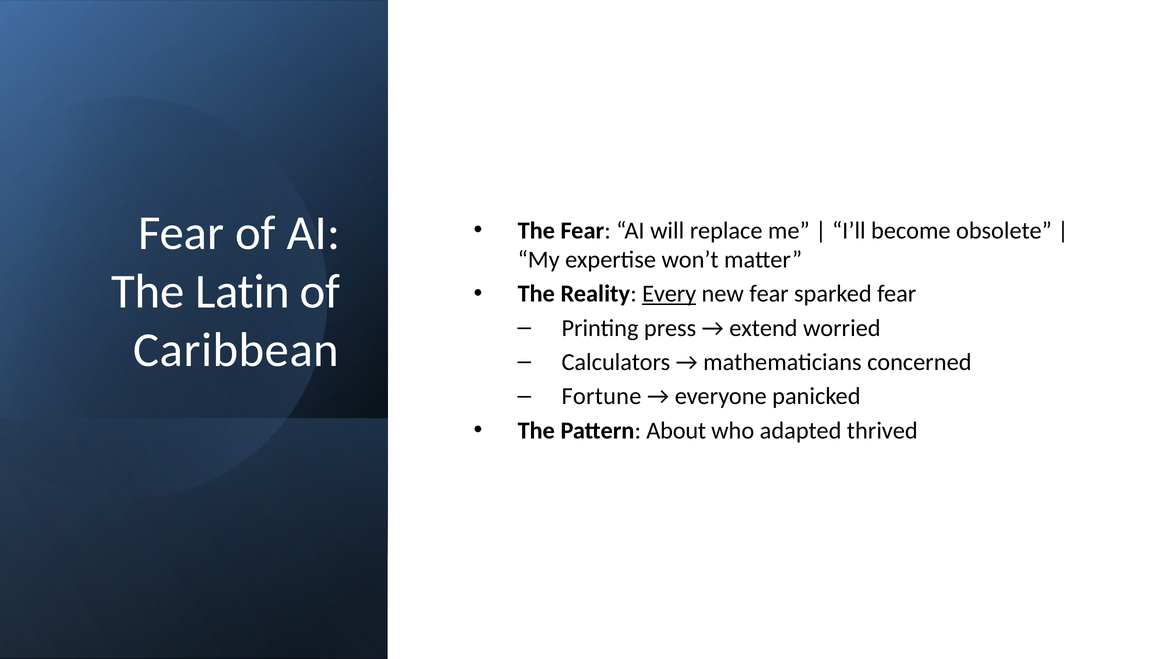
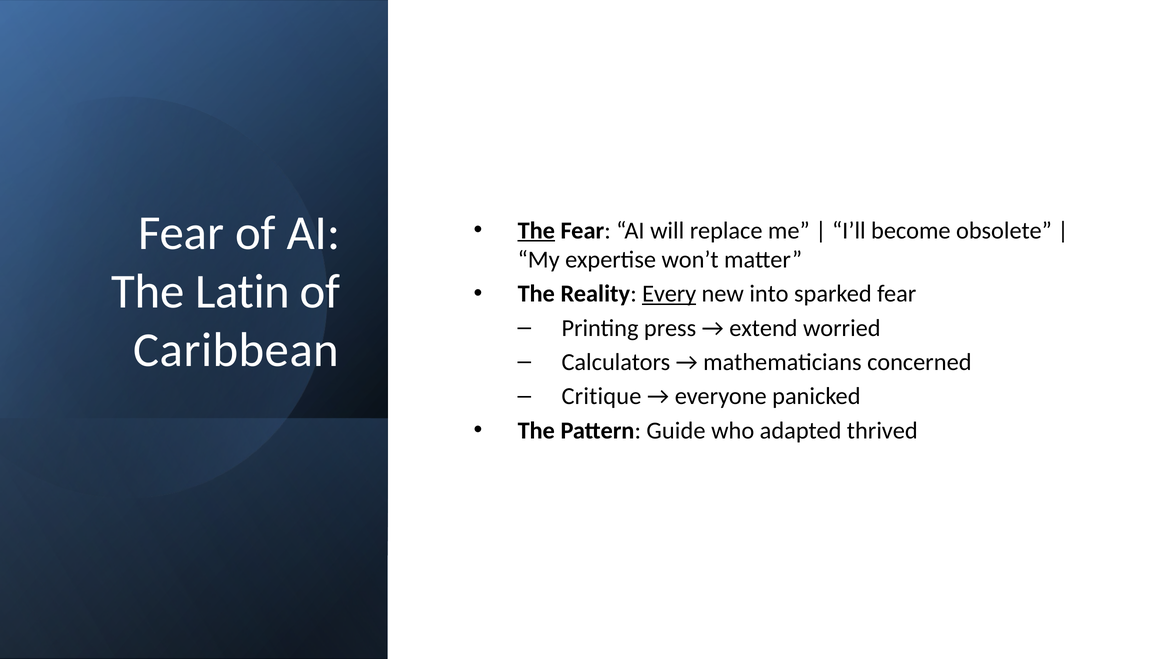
The underline: none -> present (536, 230)
new fear: fear -> into (769, 294)
Fortune: Fortune -> Critique (601, 396)
About: About -> Guide (676, 430)
